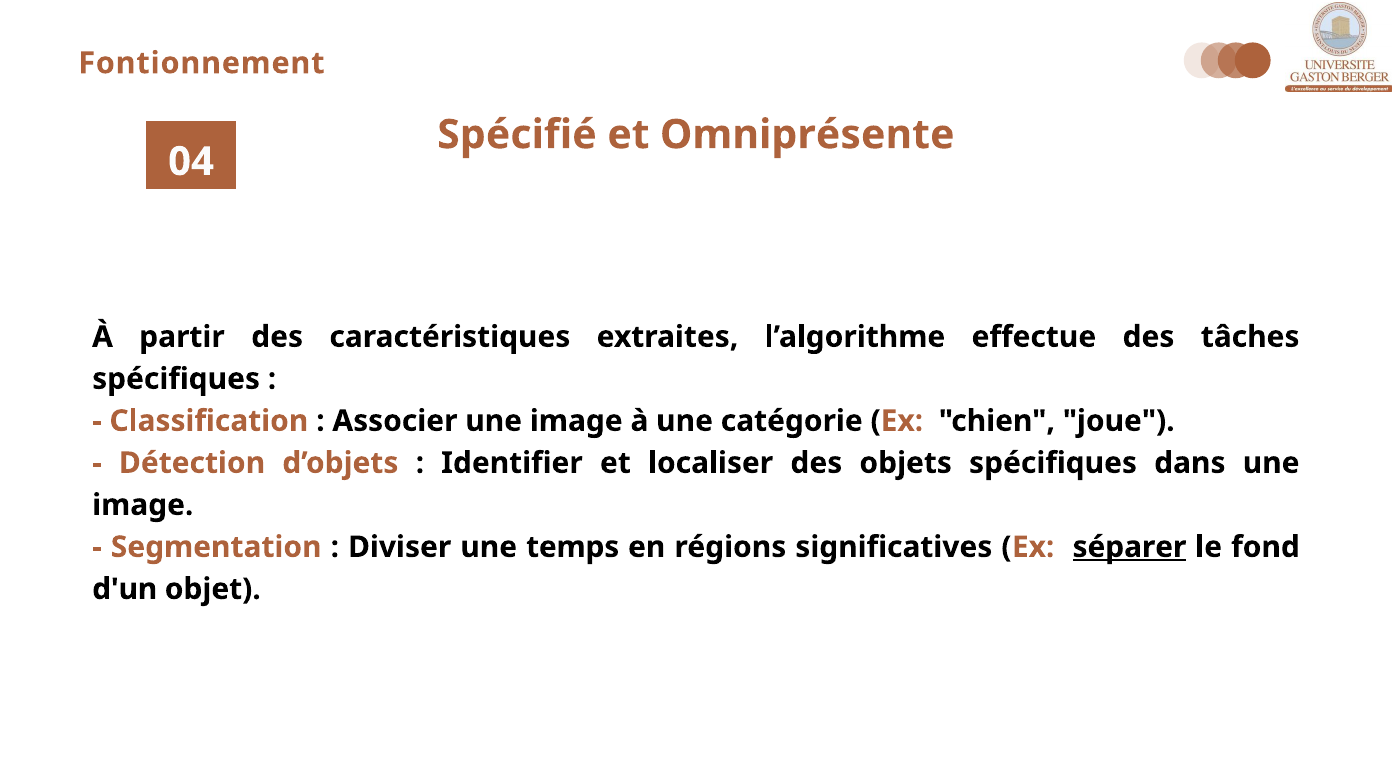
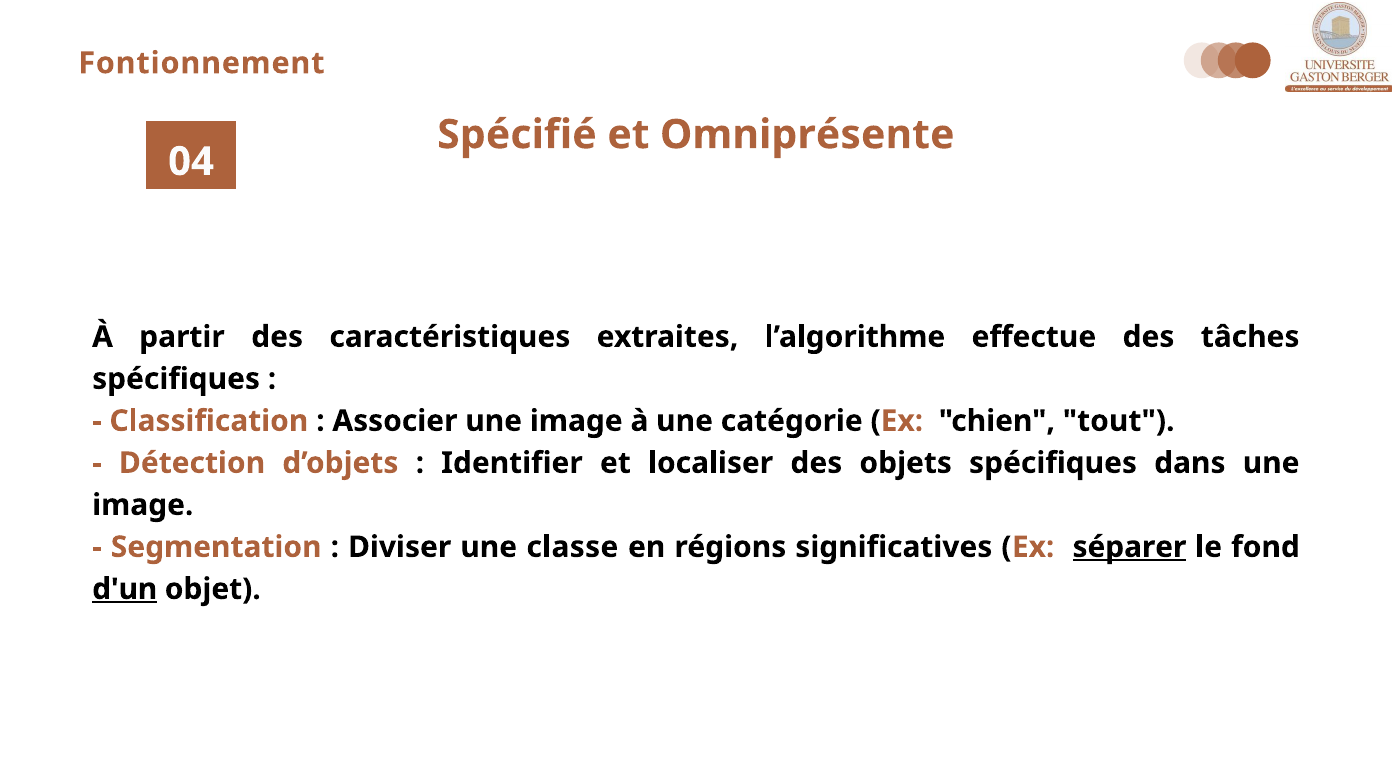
joue: joue -> tout (1119, 421)
temps: temps -> classe (572, 547)
d'un underline: none -> present (125, 589)
